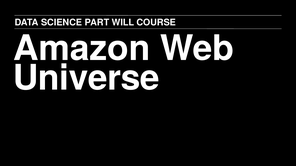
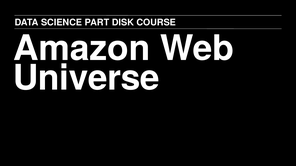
WILL: WILL -> DISK (123, 22)
